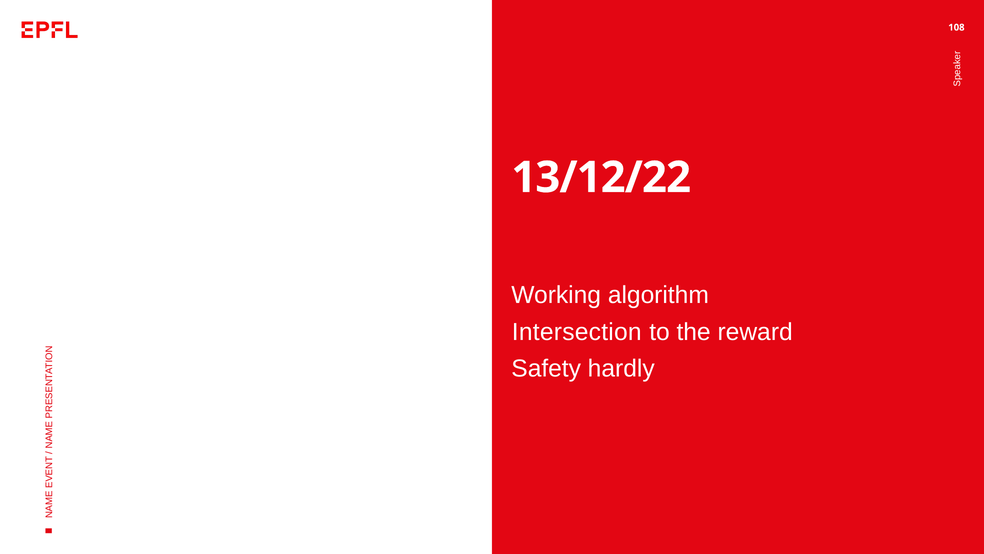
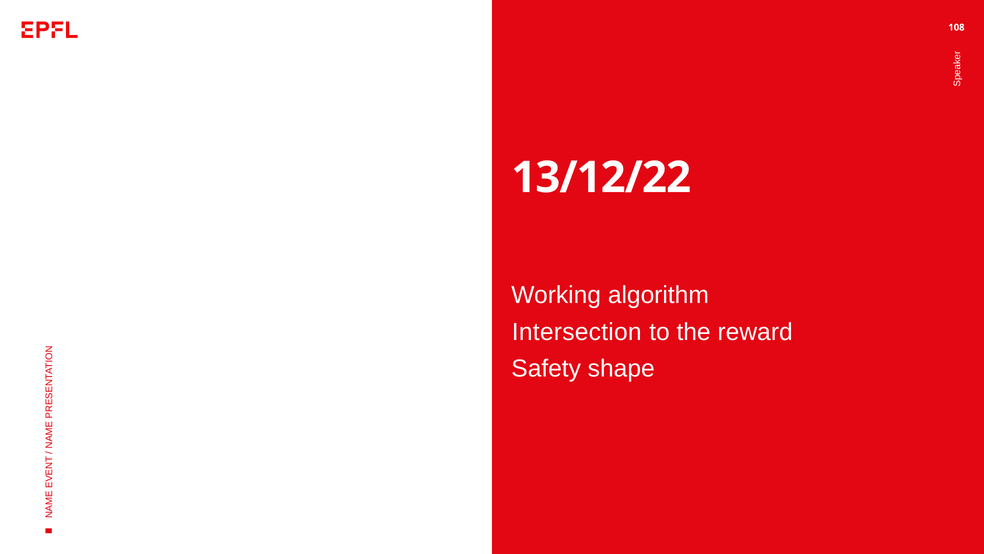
hardly: hardly -> shape (621, 369)
